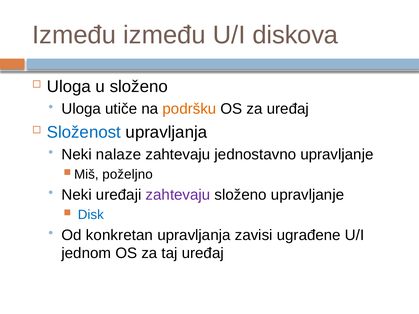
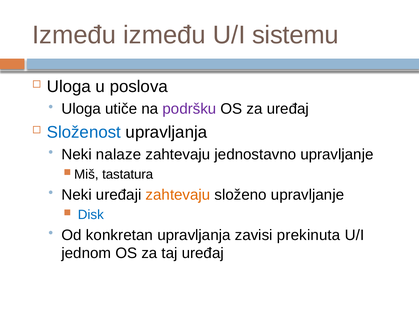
diskova: diskova -> sistemu (295, 35)
u složeno: složeno -> poslova (139, 87)
podršku colour: orange -> purple (189, 109)
poželjno: poželjno -> tastatura (128, 175)
zahtevaju colour: purple -> orange (178, 195)
ugrađene: ugrađene -> prekinuta (309, 235)
